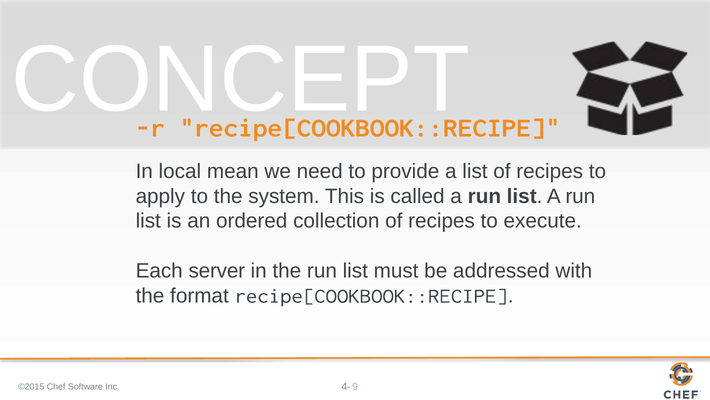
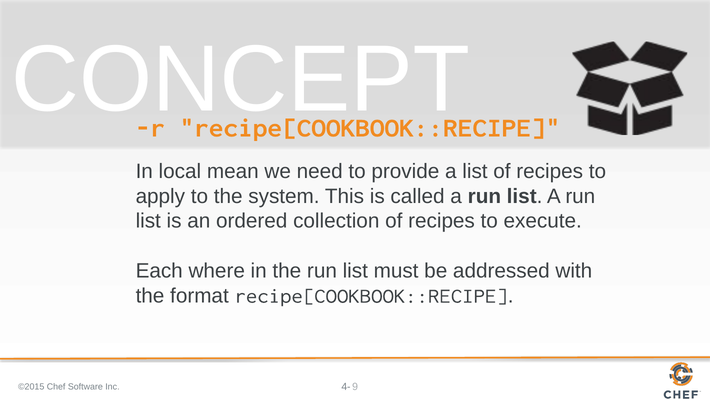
server: server -> where (217, 270)
